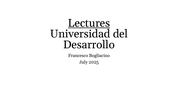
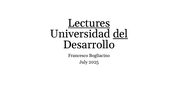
del underline: none -> present (120, 34)
